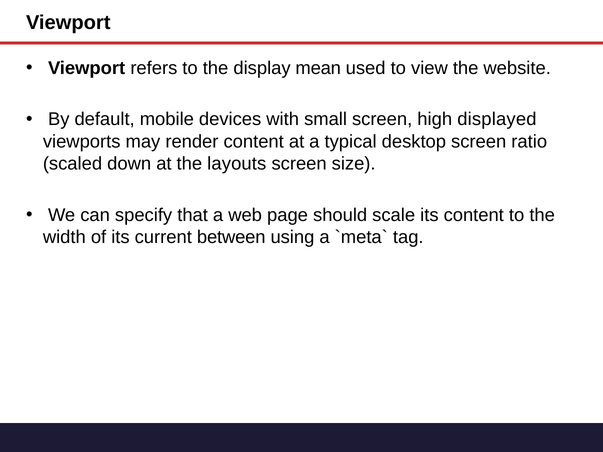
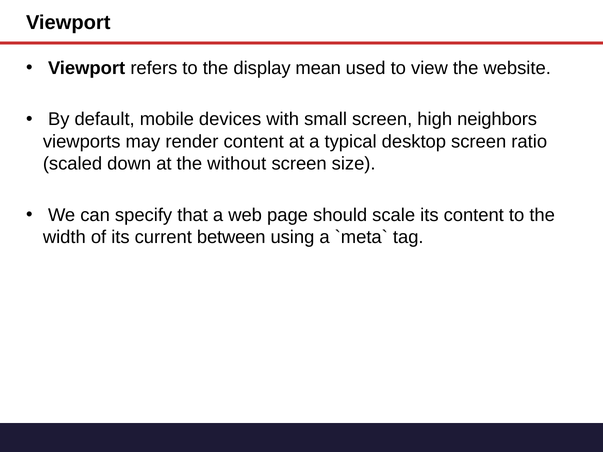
displayed: displayed -> neighbors (497, 119)
layouts: layouts -> without (237, 164)
